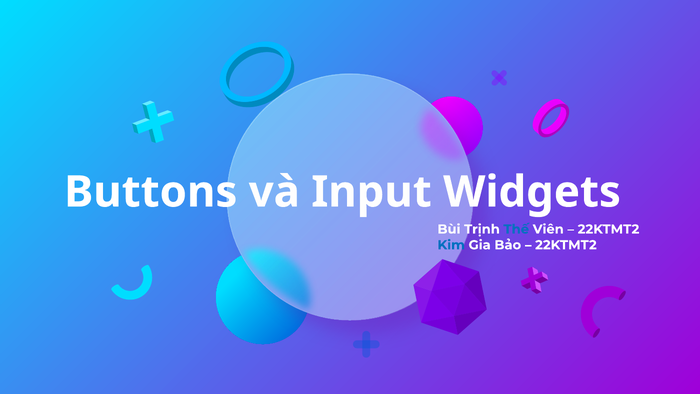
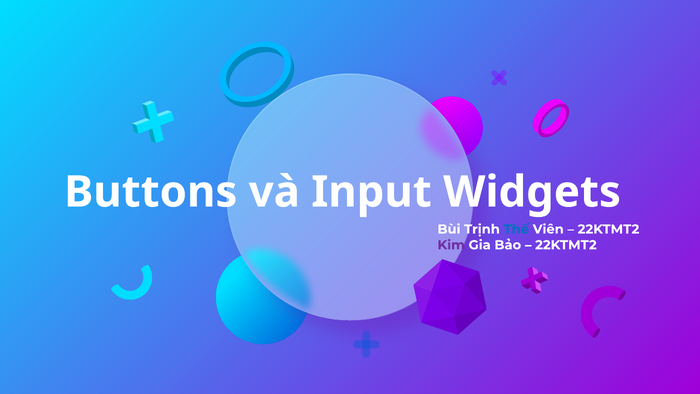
Kim colour: blue -> purple (451, 245)
